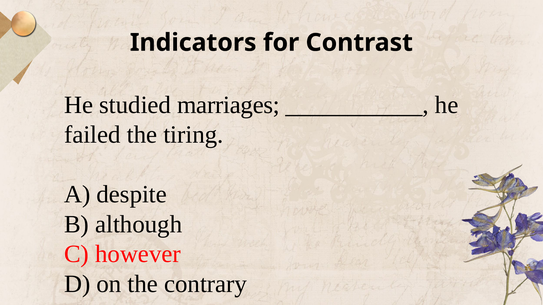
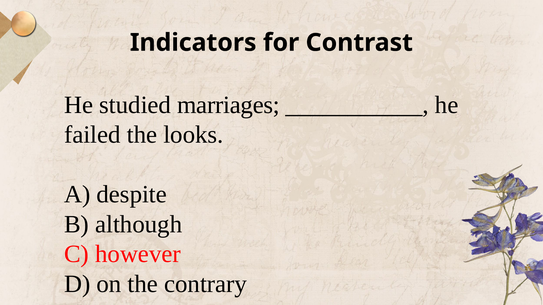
tiring: tiring -> looks (193, 135)
